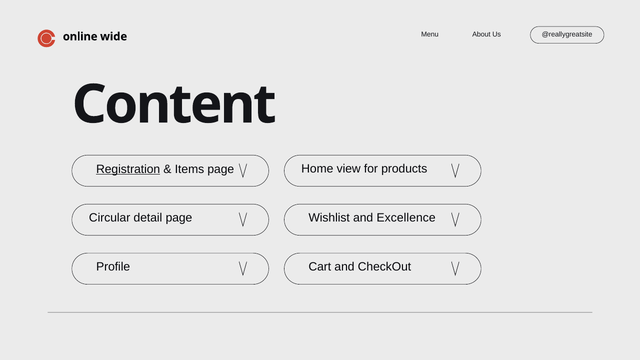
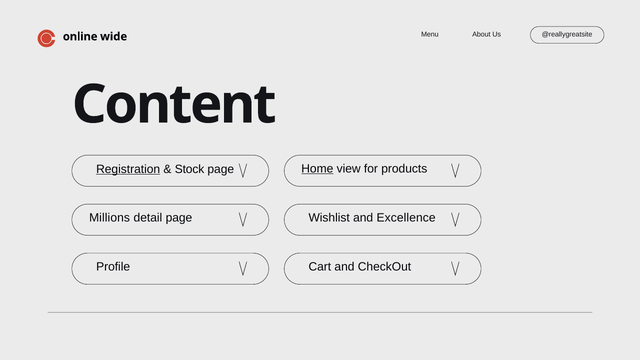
Home underline: none -> present (317, 169)
Items: Items -> Stock (190, 169)
Circular: Circular -> Millions (110, 218)
